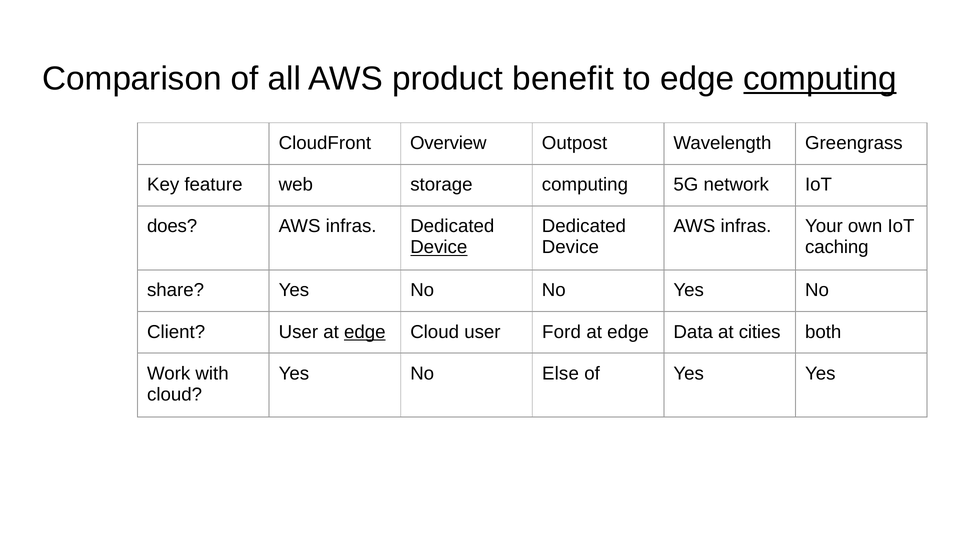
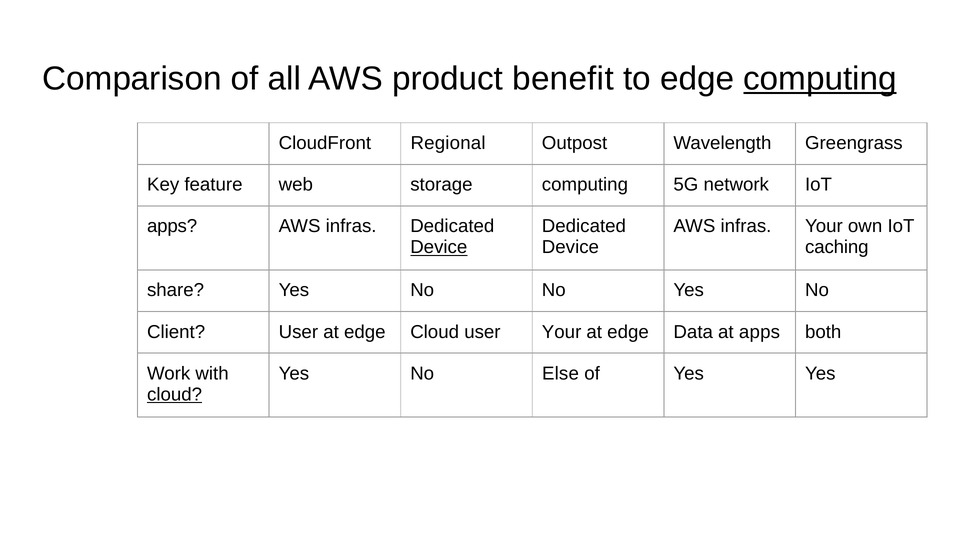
Overview: Overview -> Regional (448, 143)
does: does -> apps (172, 226)
edge underline: present -> none (365, 332)
user Ford: Ford -> Your (562, 332)
at cities: cities -> apps (760, 332)
cloud underline: none -> present (175, 394)
